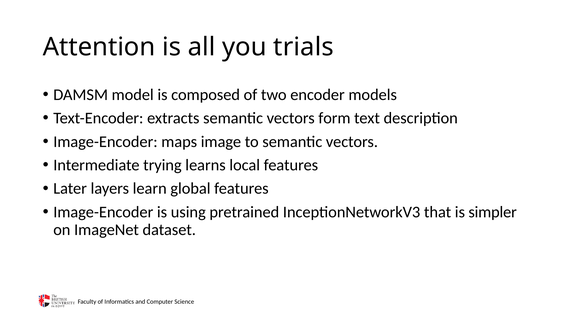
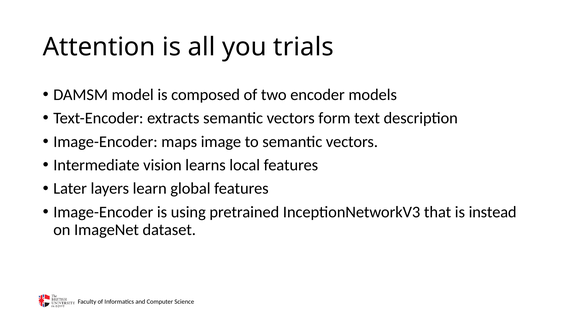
trying: trying -> vision (162, 165)
simpler: simpler -> instead (493, 212)
